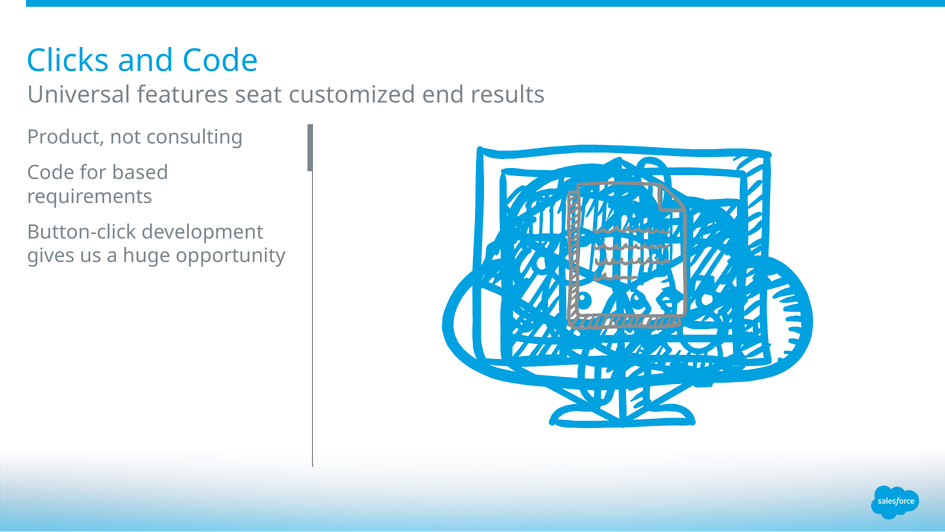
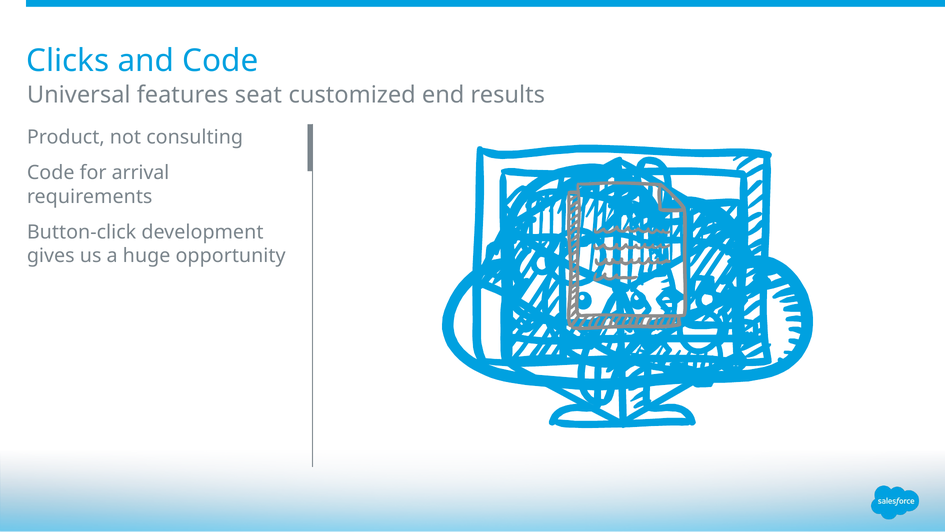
based: based -> arrival (140, 173)
